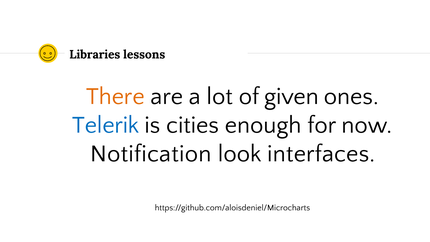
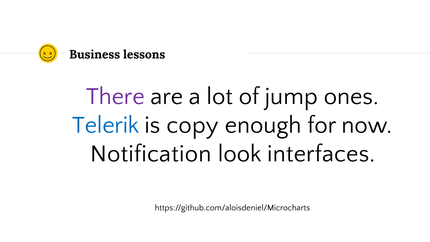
Libraries: Libraries -> Business (95, 54)
There colour: orange -> purple (115, 96)
given: given -> jump (291, 96)
cities: cities -> copy (192, 125)
